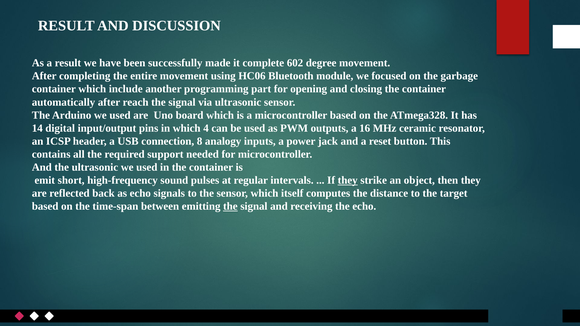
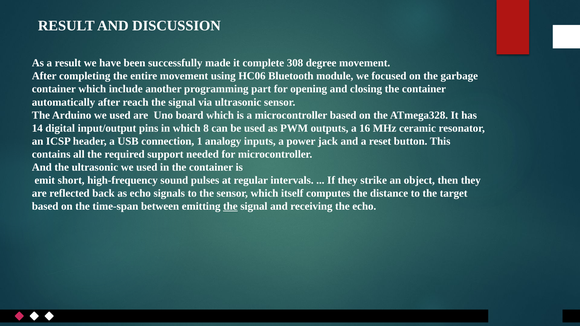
602: 602 -> 308 (295, 63)
4: 4 -> 8 (206, 128)
8: 8 -> 1 (200, 141)
they underline: present -> none (348, 180)
